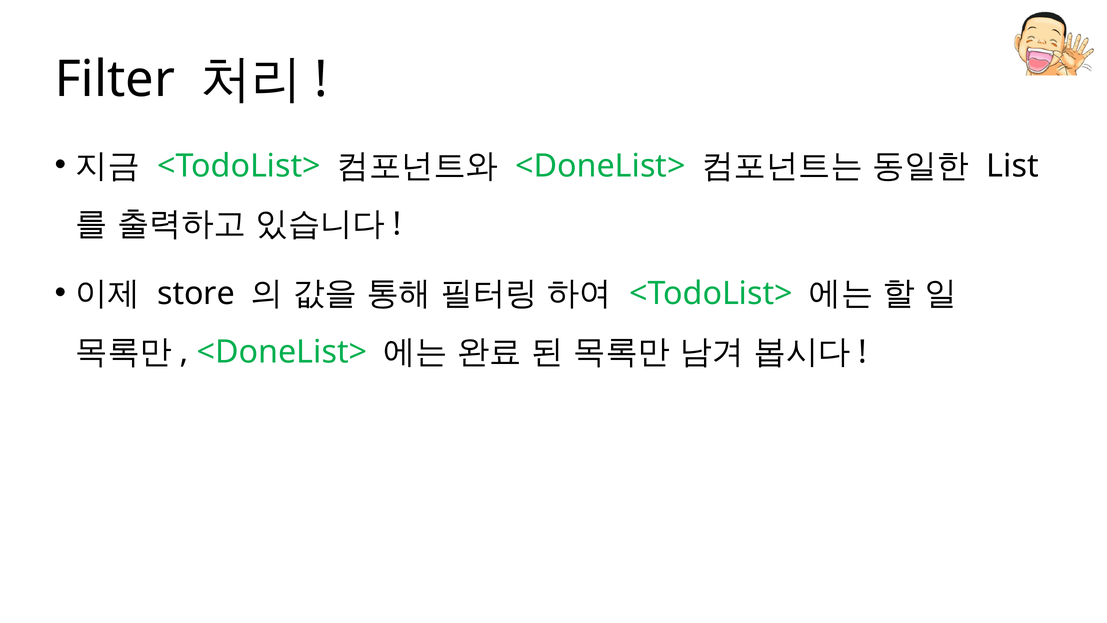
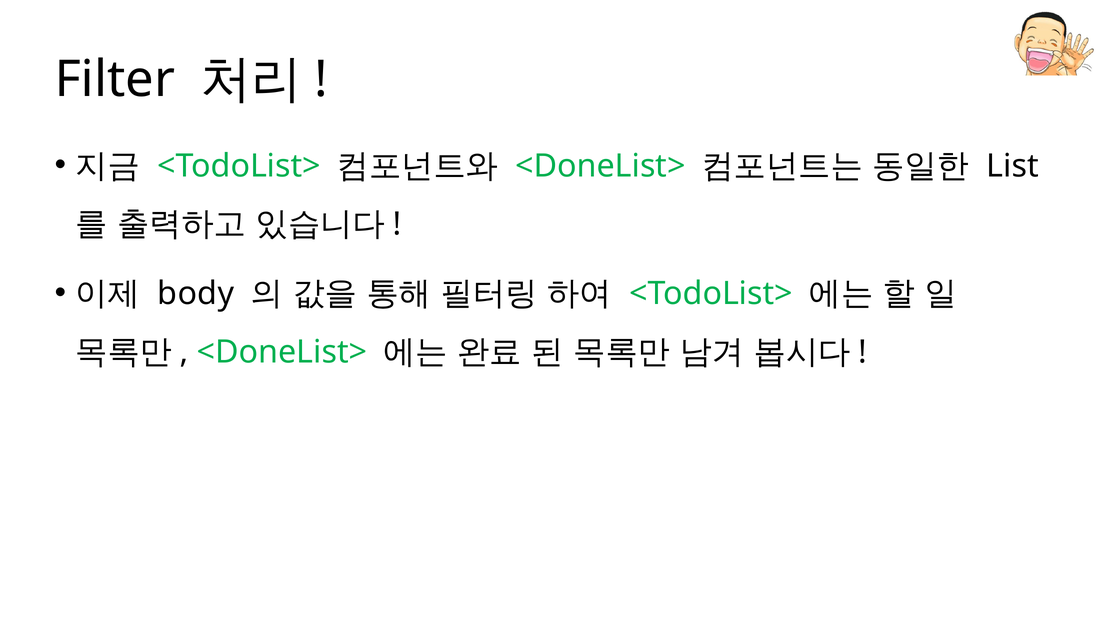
store: store -> body (196, 294)
